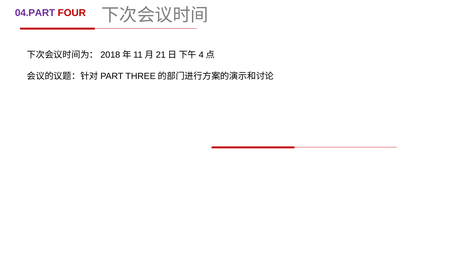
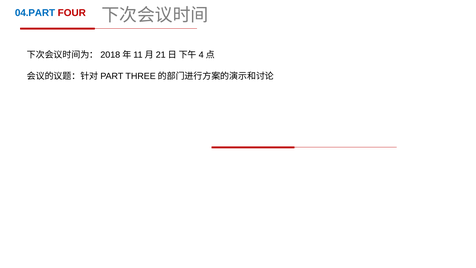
04.PART colour: purple -> blue (35, 13)
